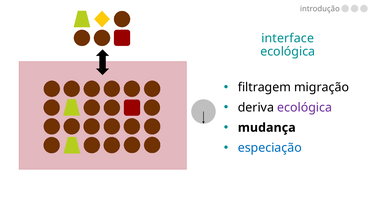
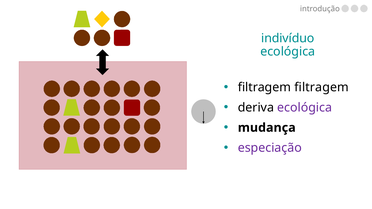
interface: interface -> indivíduo (288, 38)
filtragem migração: migração -> filtragem (322, 87)
especiação colour: blue -> purple (270, 148)
